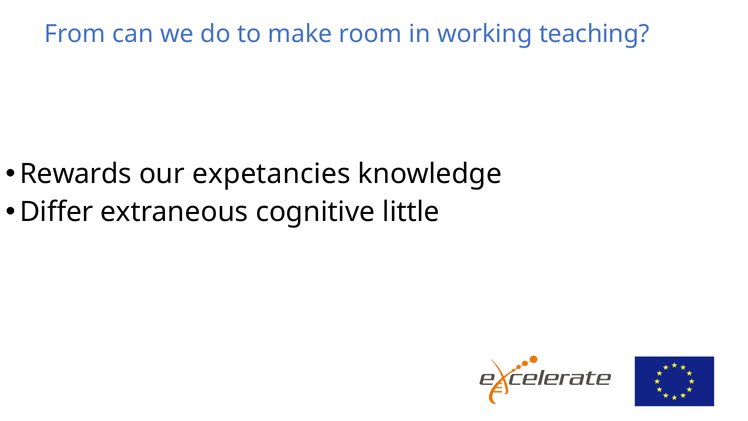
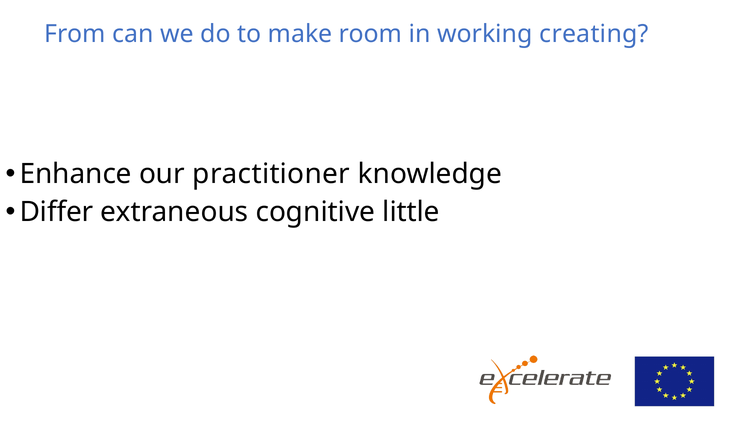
teaching: teaching -> creating (594, 34)
Rewards: Rewards -> Enhance (76, 174)
expetancies: expetancies -> practitioner (271, 174)
